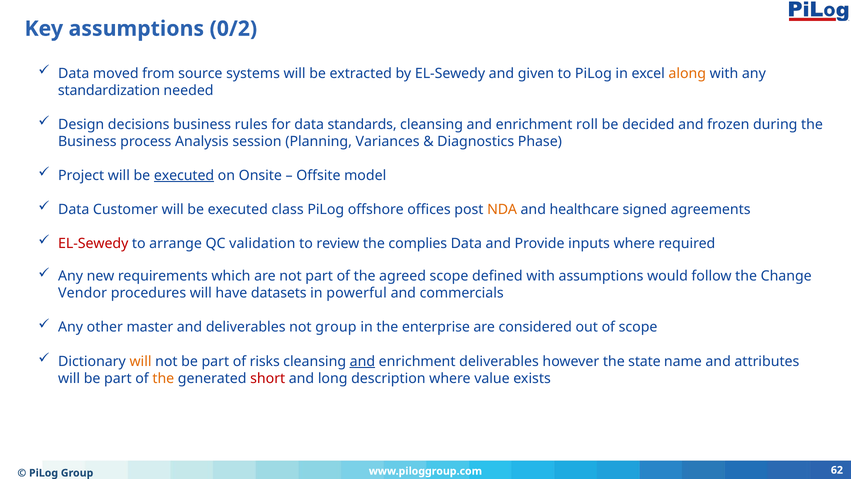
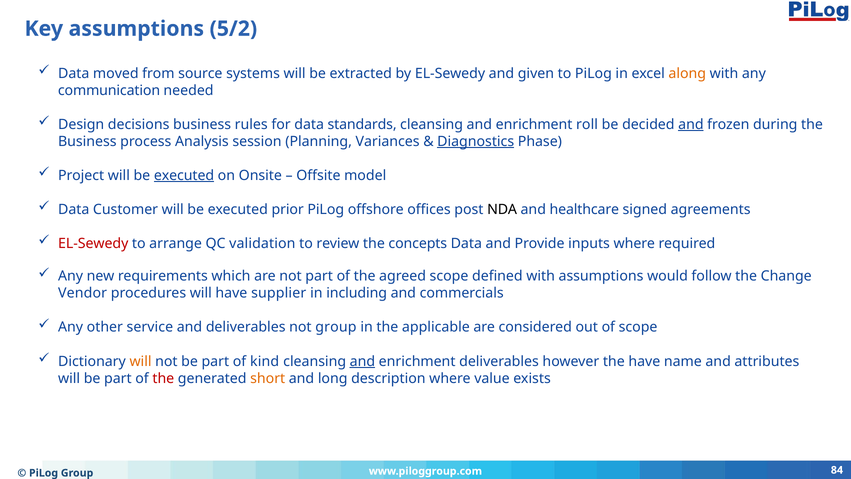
0/2: 0/2 -> 5/2 (233, 29)
standardization: standardization -> communication (109, 90)
and underline: none -> present (691, 124)
Diagnostics underline: none -> present (476, 141)
class: class -> prior (288, 209)
NDA colour: orange -> black (502, 209)
complies: complies -> concepts (418, 243)
datasets: datasets -> supplier (279, 293)
powerful: powerful -> including (357, 293)
master: master -> service (150, 327)
enterprise: enterprise -> applicable (436, 327)
risks: risks -> kind (265, 361)
the state: state -> have (644, 361)
the colour: orange -> red (163, 378)
short colour: red -> orange (268, 378)
62: 62 -> 84 (837, 470)
